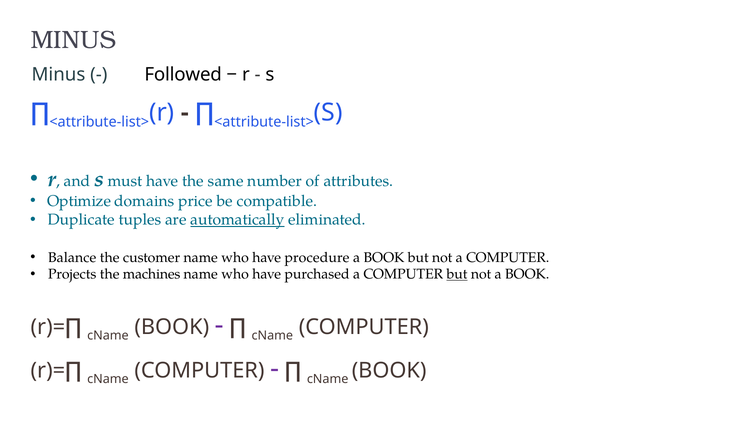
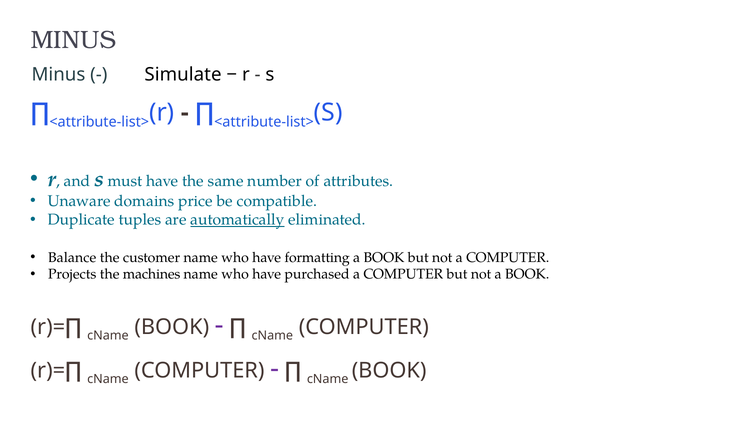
Followed: Followed -> Simulate (183, 74)
Optimize: Optimize -> Unaware (79, 201)
procedure: procedure -> formatting (317, 257)
but underline: present -> none (457, 274)
